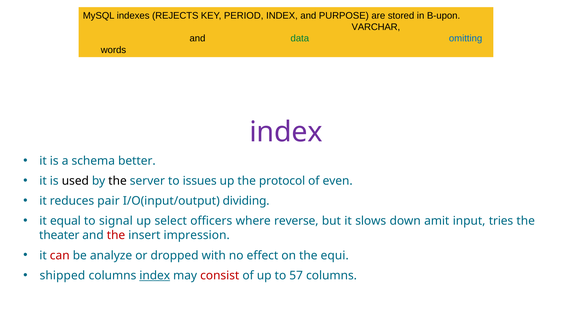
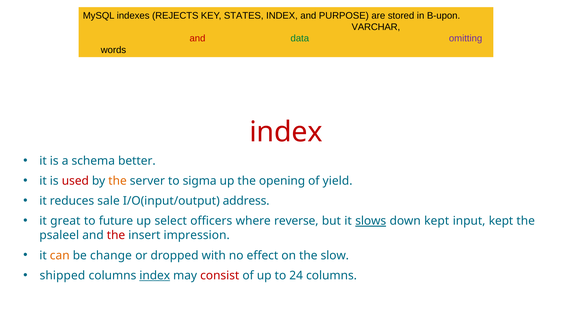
PERIOD: PERIOD -> STATES (244, 16)
and colour: black -> red (197, 38)
omitting colour: blue -> purple (466, 38)
index colour: purple -> red (286, 132)
used colour: black -> red (75, 181)
the colour: black -> orange (118, 181)
issues: issues -> sigma (200, 181)
protocol: protocol -> opening (282, 181)
even: even -> yield (338, 181)
pair: pair -> sale (109, 201)
dividing: dividing -> address (246, 201)
equal: equal -> great (65, 221)
signal: signal -> future (116, 221)
slows underline: none -> present (371, 221)
down amit: amit -> kept (437, 221)
input tries: tries -> kept (501, 221)
theater: theater -> psaleel (59, 235)
can colour: red -> orange (60, 255)
analyze: analyze -> change (111, 255)
equi: equi -> slow (335, 255)
57: 57 -> 24 (296, 275)
